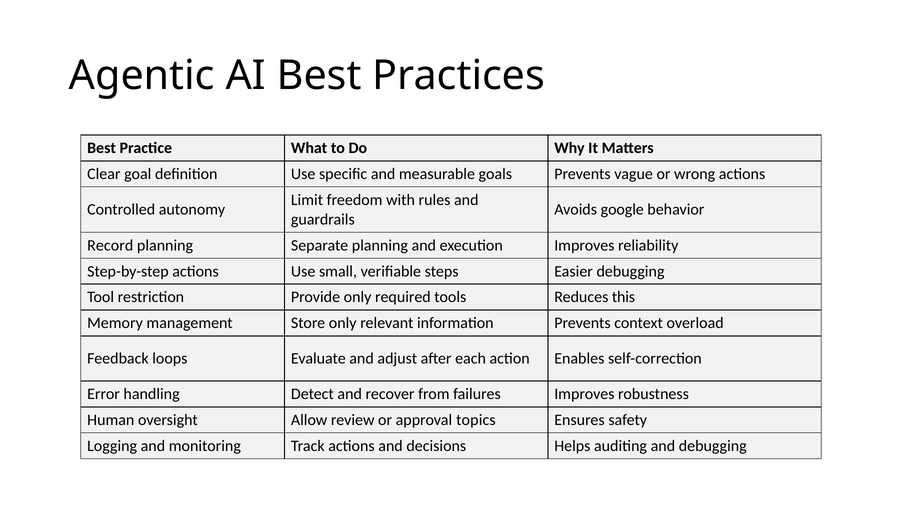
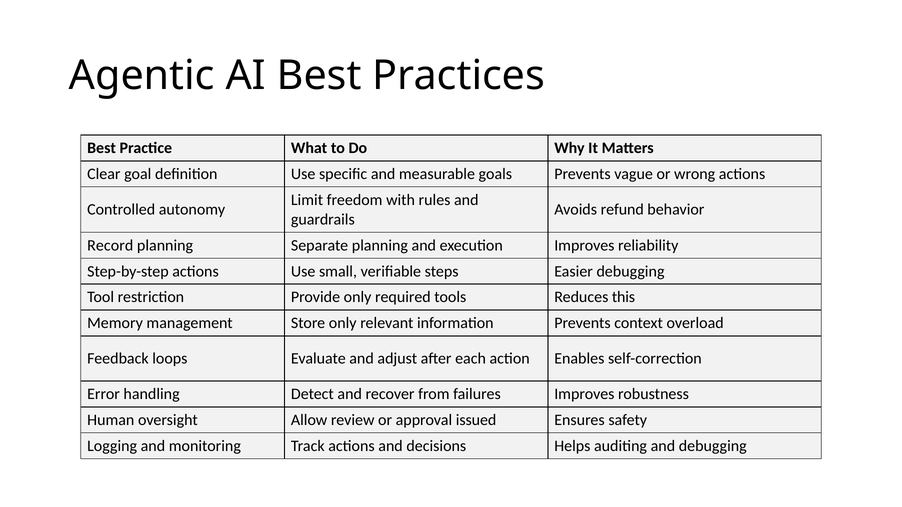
google: google -> refund (622, 210)
topics: topics -> issued (476, 420)
